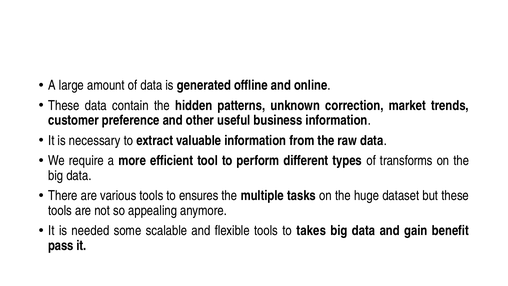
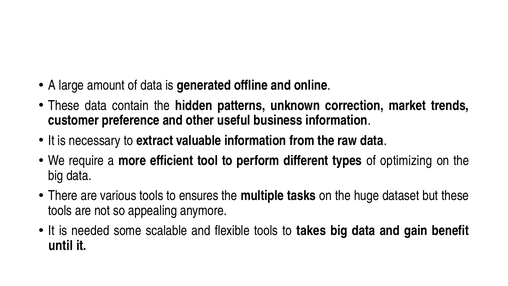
transforms: transforms -> optimizing (406, 161)
pass: pass -> until (61, 245)
